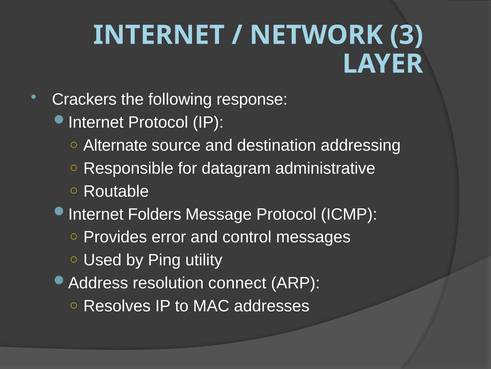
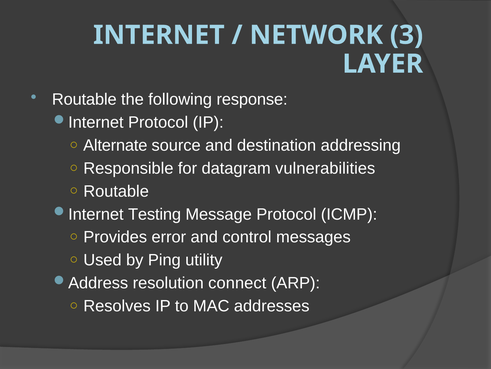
Crackers: Crackers -> Routable (84, 99)
administrative: administrative -> vulnerabilities (325, 168)
Folders: Folders -> Testing (155, 214)
